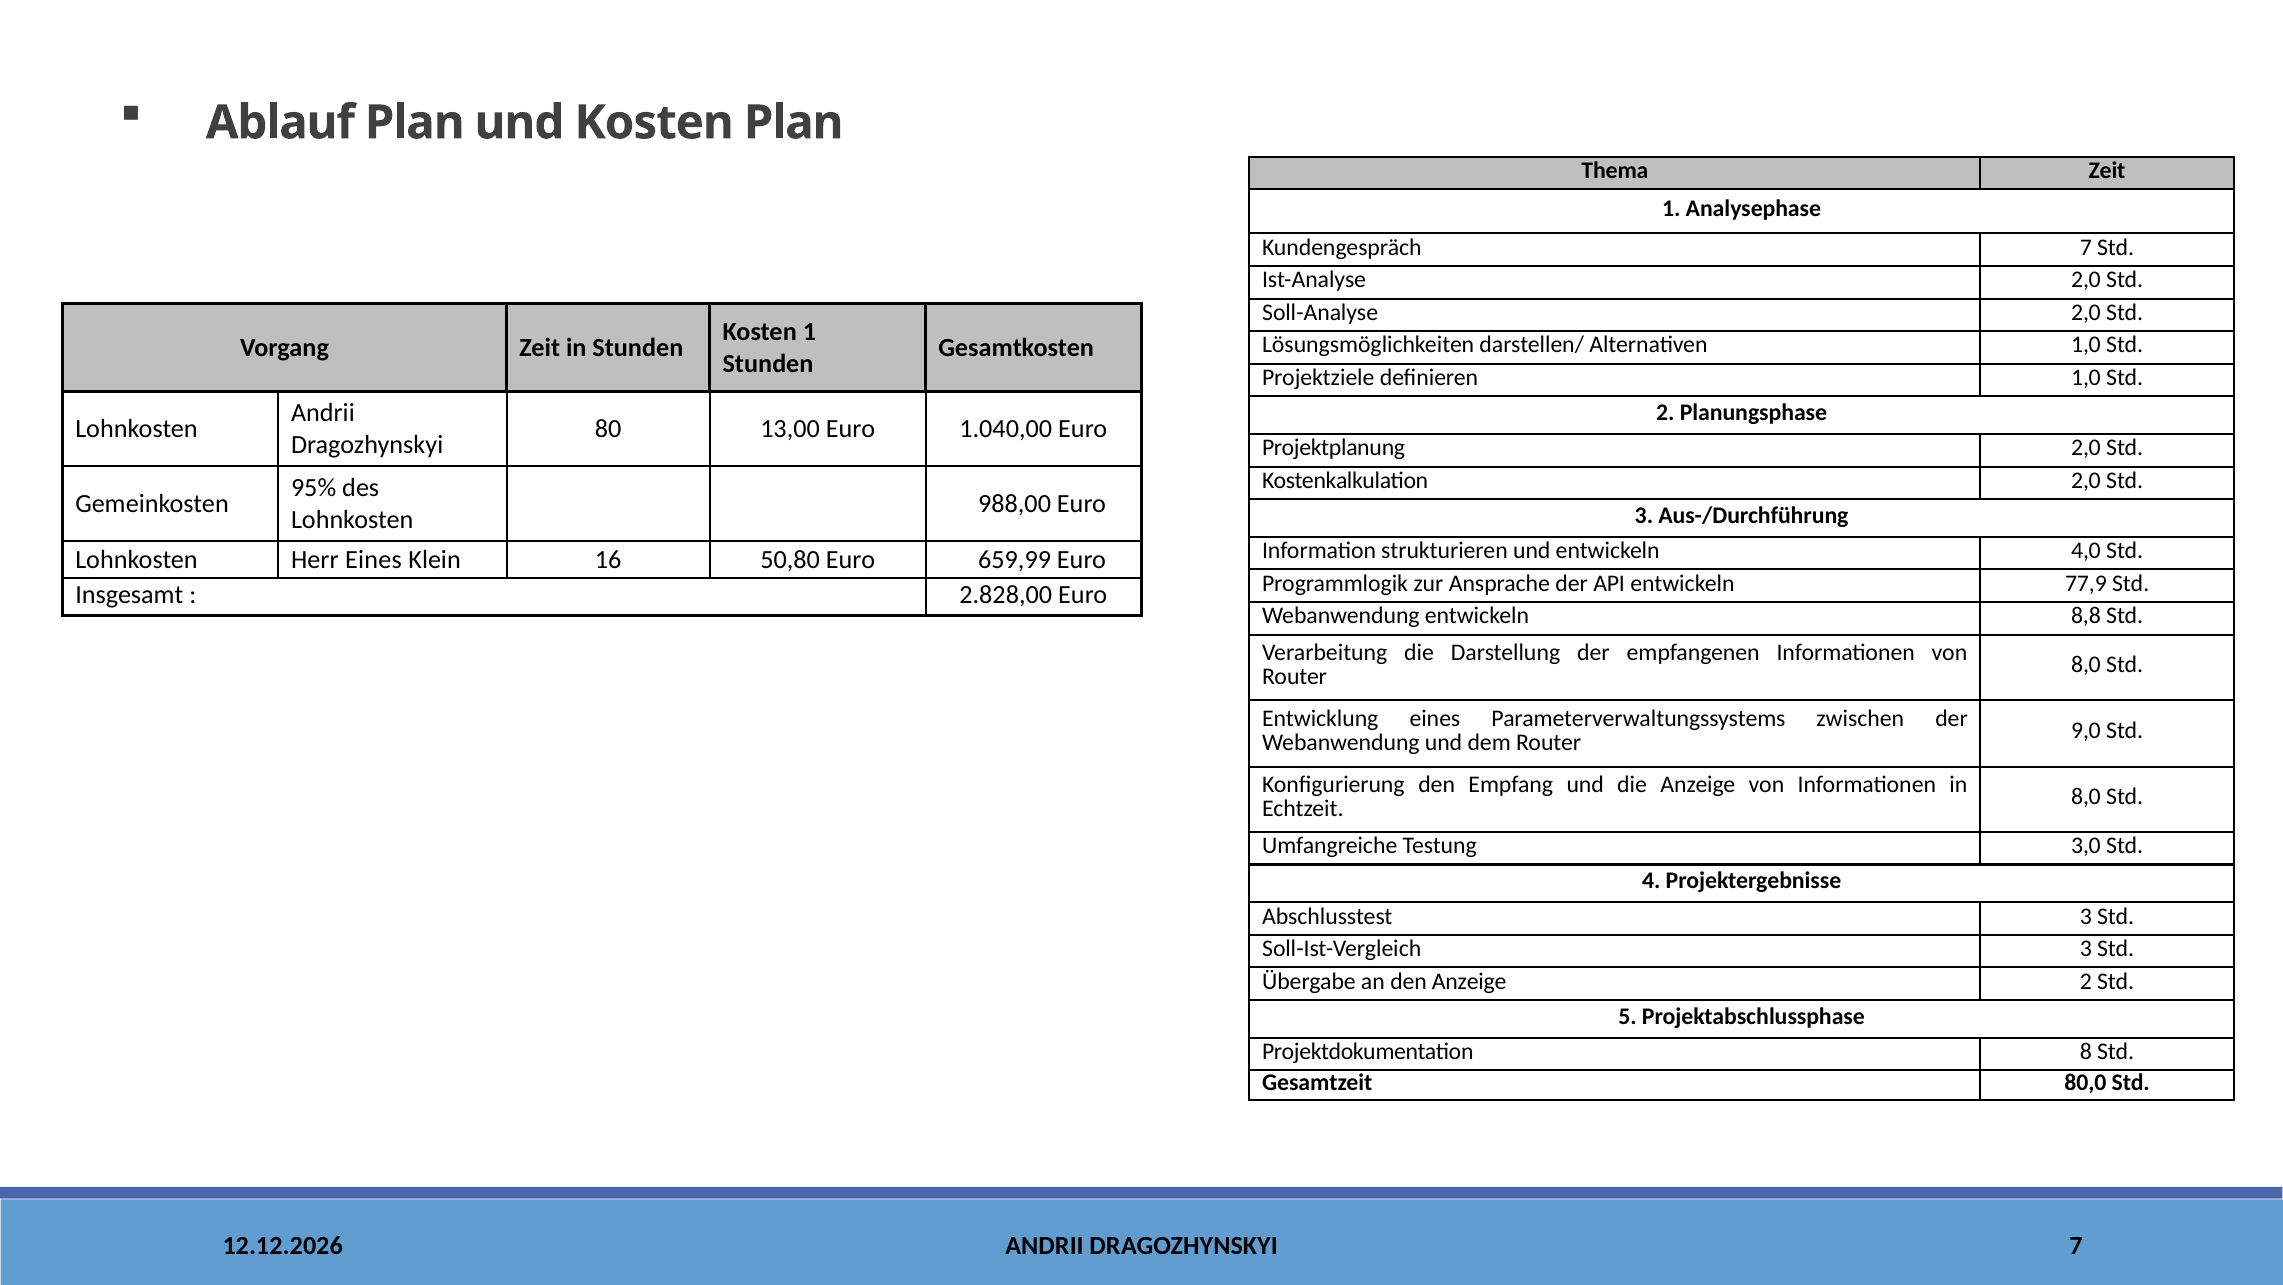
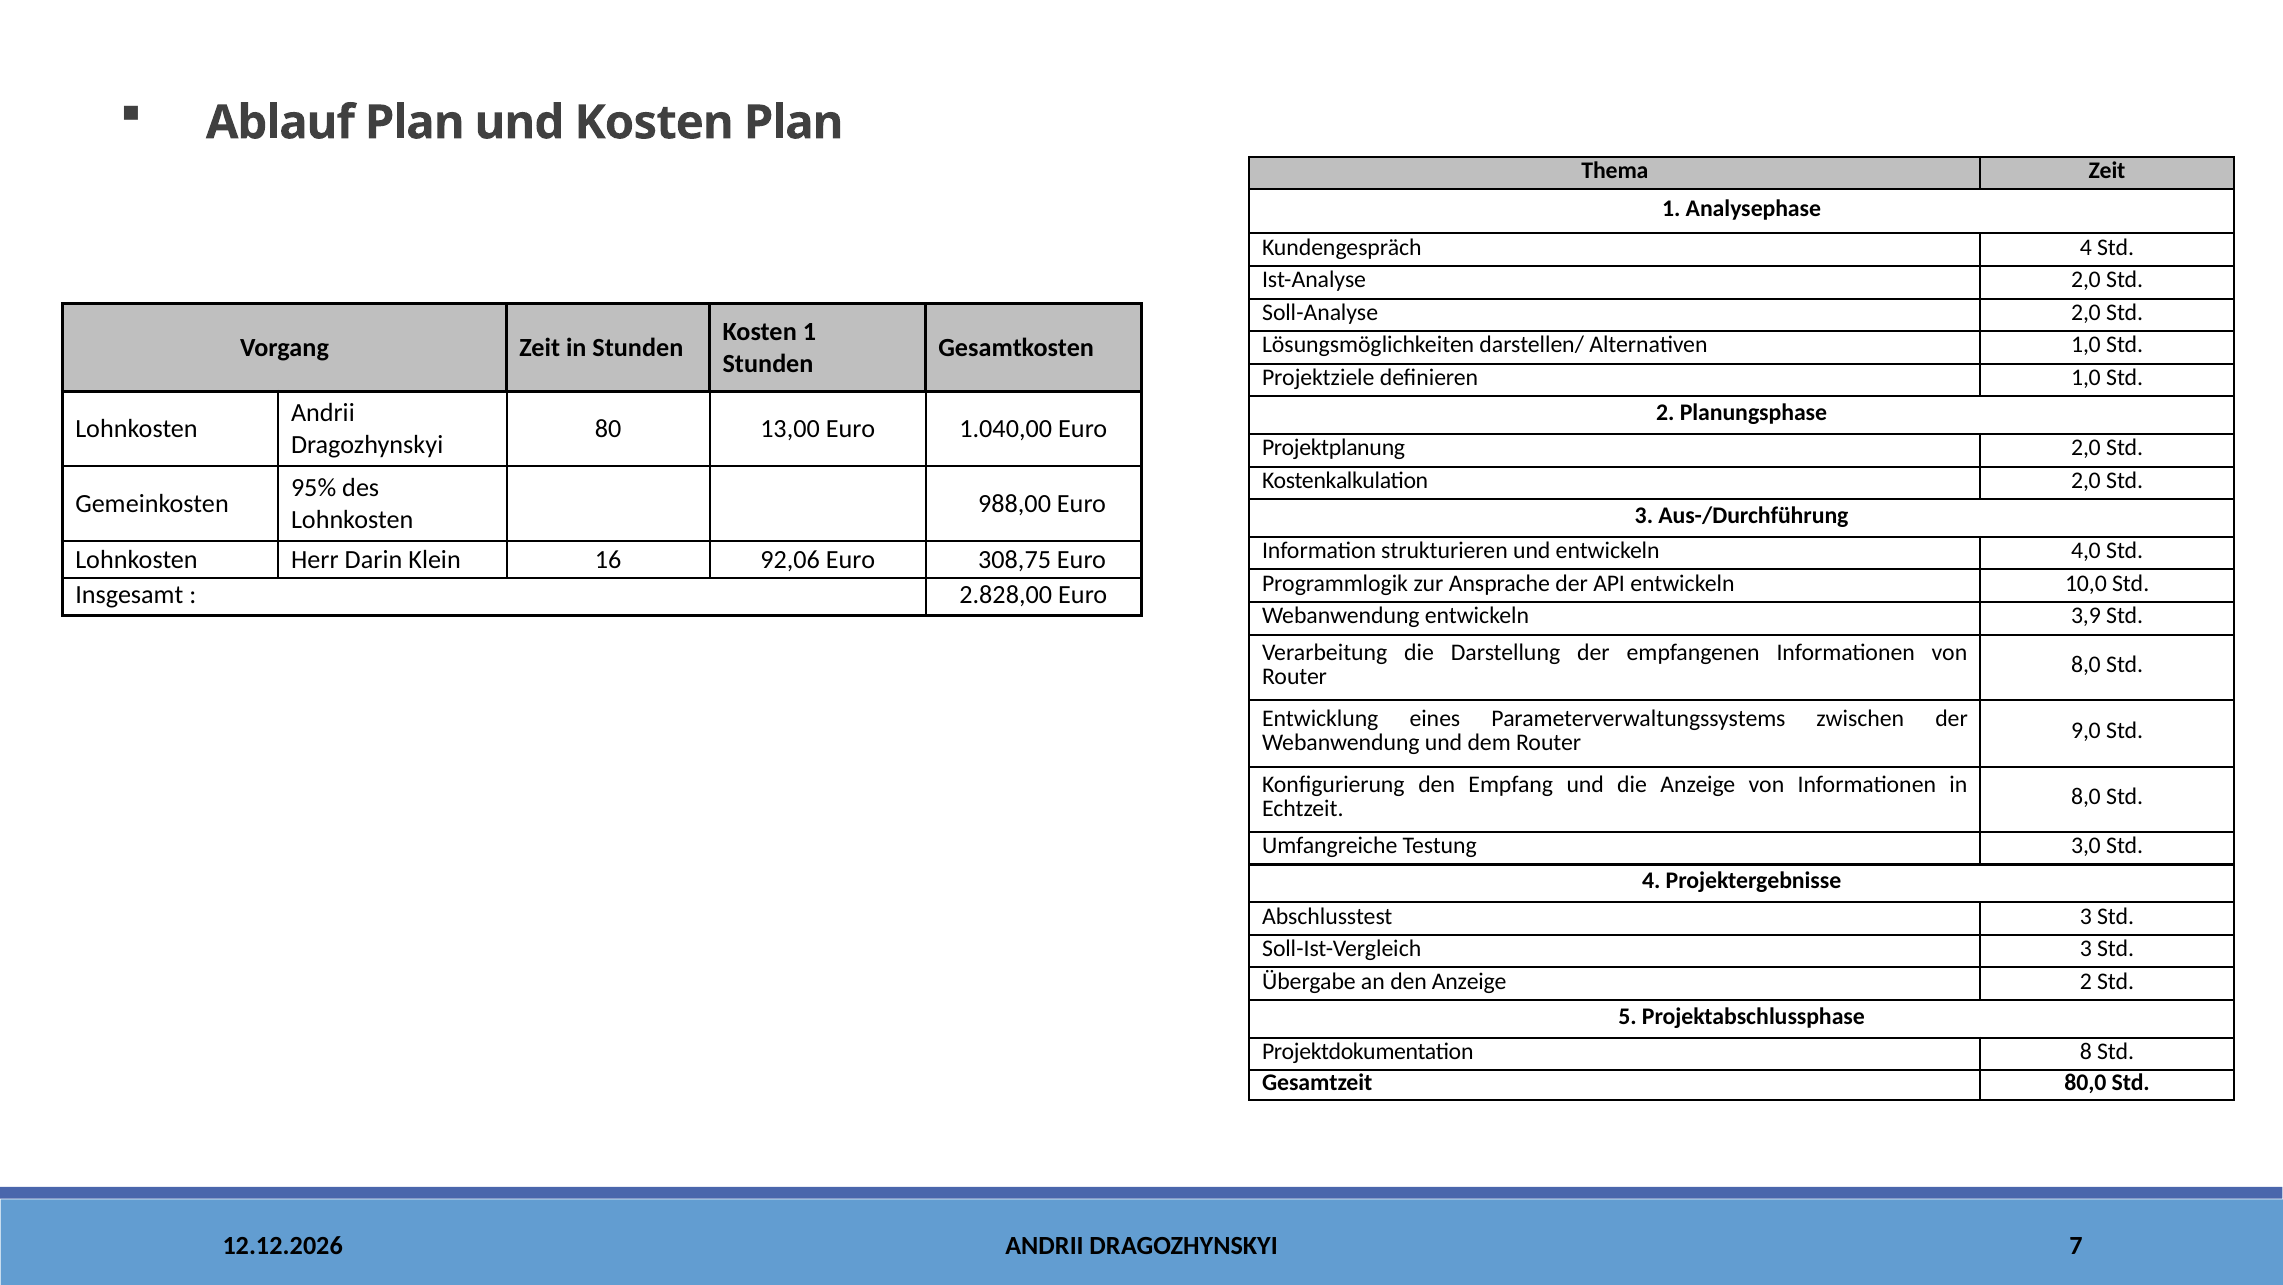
Kundengespräch 7: 7 -> 4 (2086, 247)
Herr Eines: Eines -> Darin (374, 560)
50,80: 50,80 -> 92,06 (790, 560)
659,99: 659,99 -> 308,75 (1015, 560)
77,9: 77,9 -> 10,0 (2086, 583)
8,8: 8,8 -> 3,9 (2086, 616)
